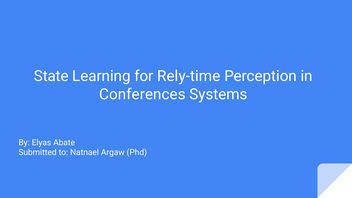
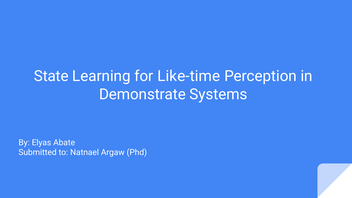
Rely-time: Rely-time -> Like-time (189, 76)
Conferences: Conferences -> Demonstrate (142, 94)
